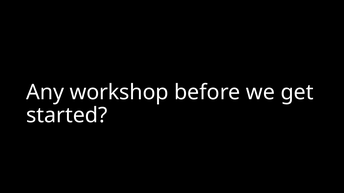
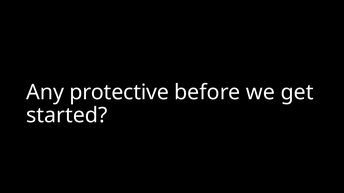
workshop: workshop -> protective (119, 92)
